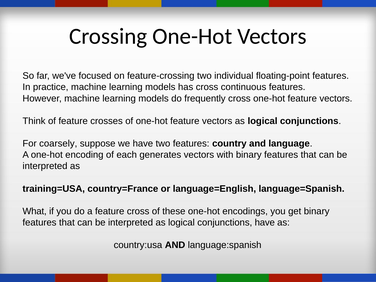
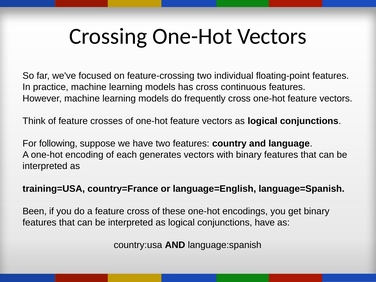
coarsely: coarsely -> following (58, 144)
What: What -> Been (35, 211)
